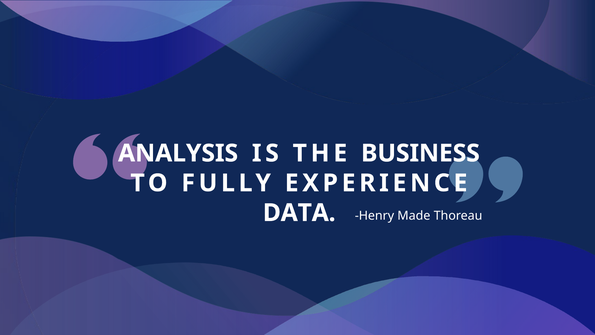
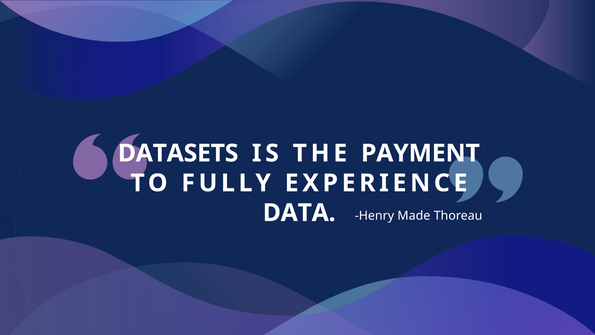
ANALYSIS: ANALYSIS -> DATASETS (178, 153)
BUSINESS: BUSINESS -> PAYMENT (420, 153)
